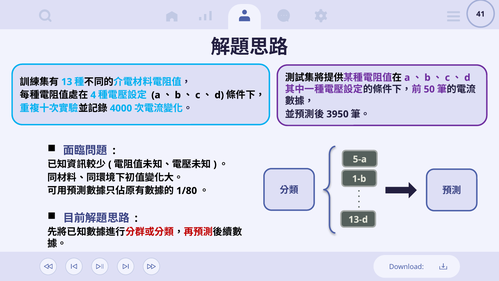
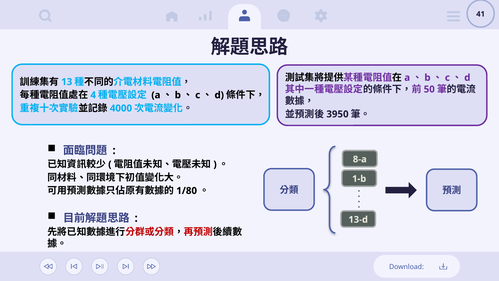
5-a: 5-a -> 8-a (360, 159)
